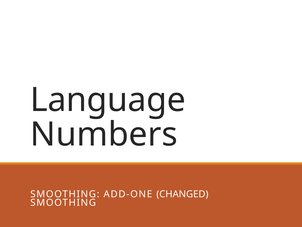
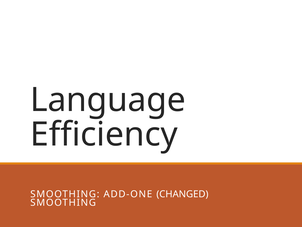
Numbers: Numbers -> Efficiency (104, 134)
